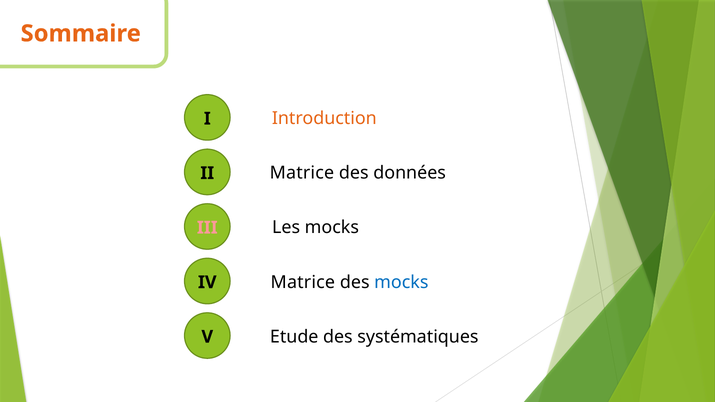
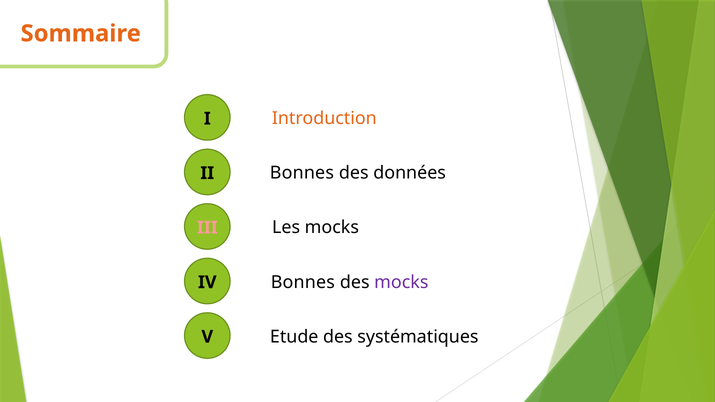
Matrice: Matrice -> Bonnes (302, 173)
Matrice: Matrice -> Bonnes (303, 282)
mocks colour: blue -> purple (401, 282)
